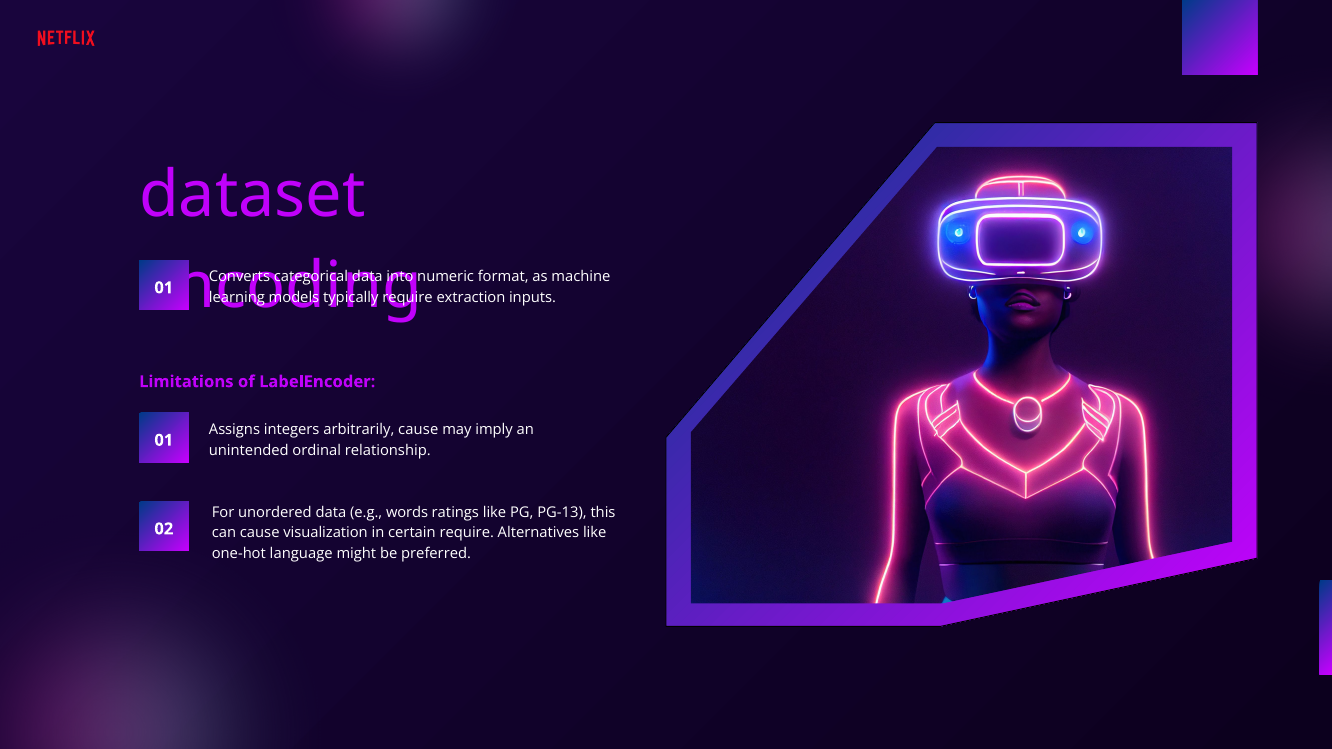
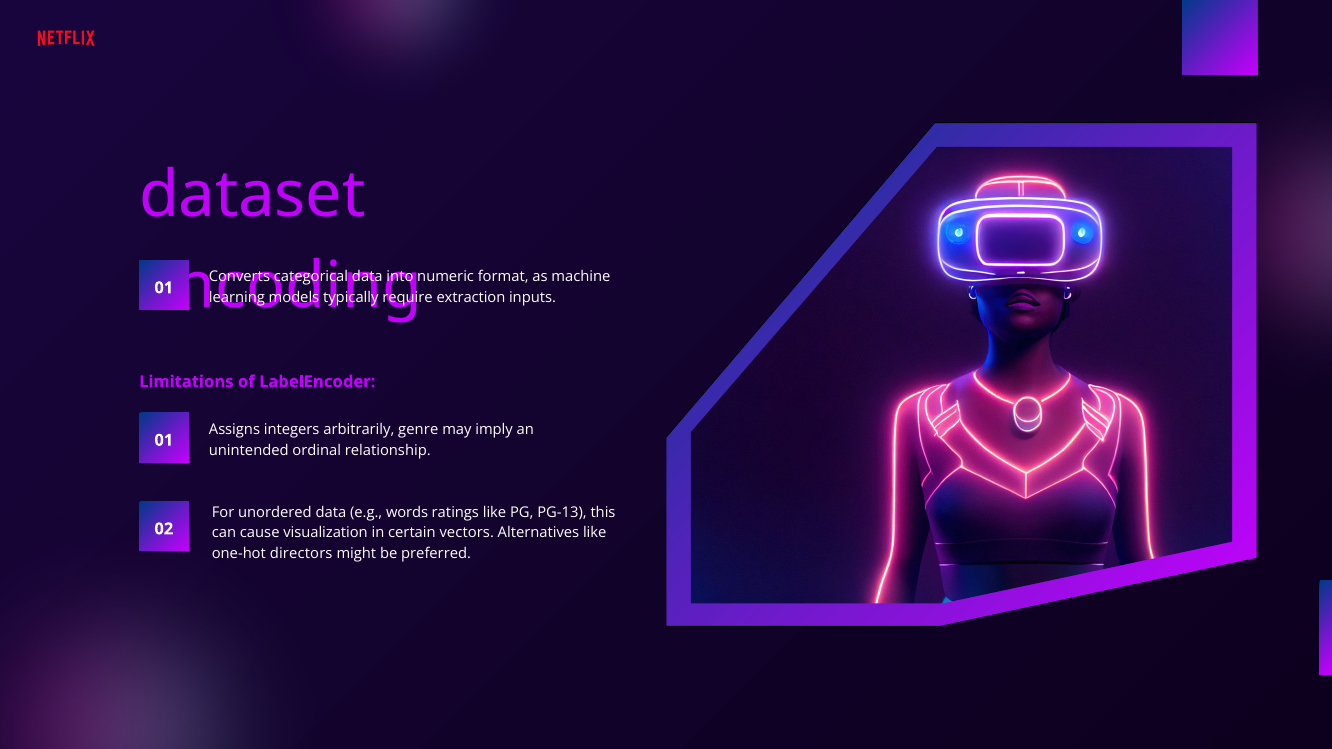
arbitrarily cause: cause -> genre (418, 430)
certain require: require -> vectors (467, 533)
language: language -> directors (301, 554)
